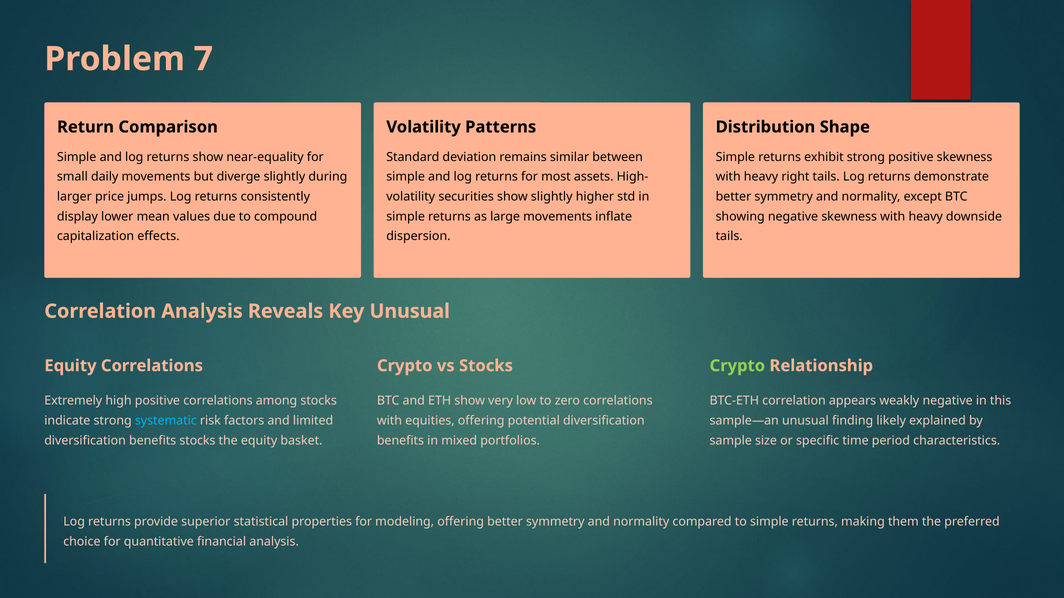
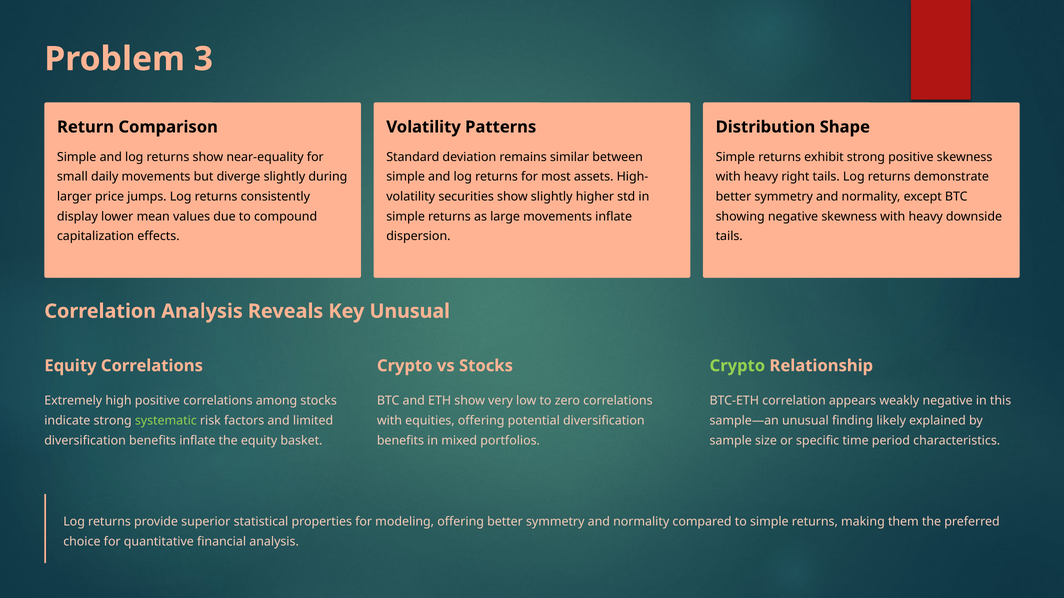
7: 7 -> 3 (203, 59)
systematic colour: light blue -> light green (166, 421)
benefits stocks: stocks -> inflate (197, 441)
